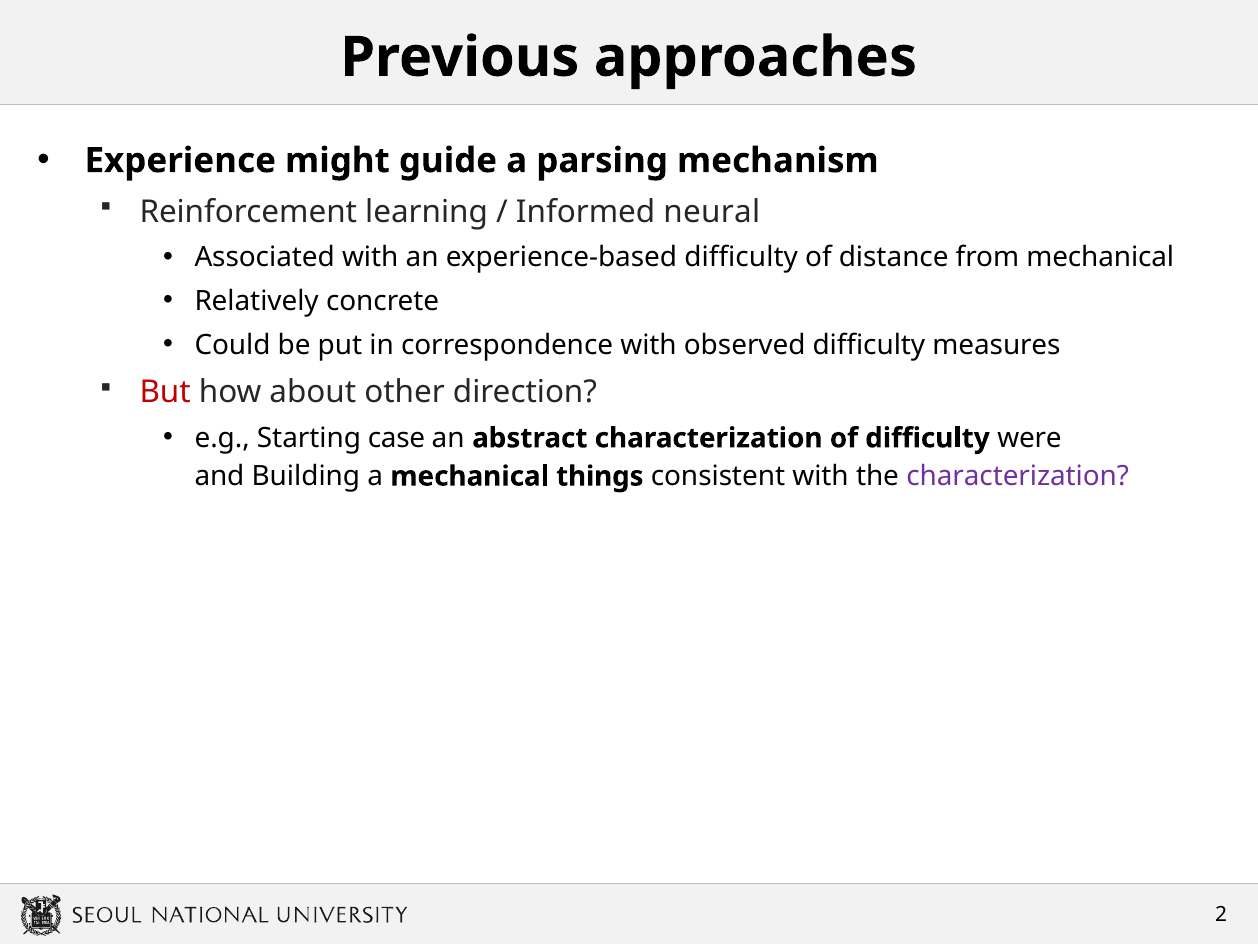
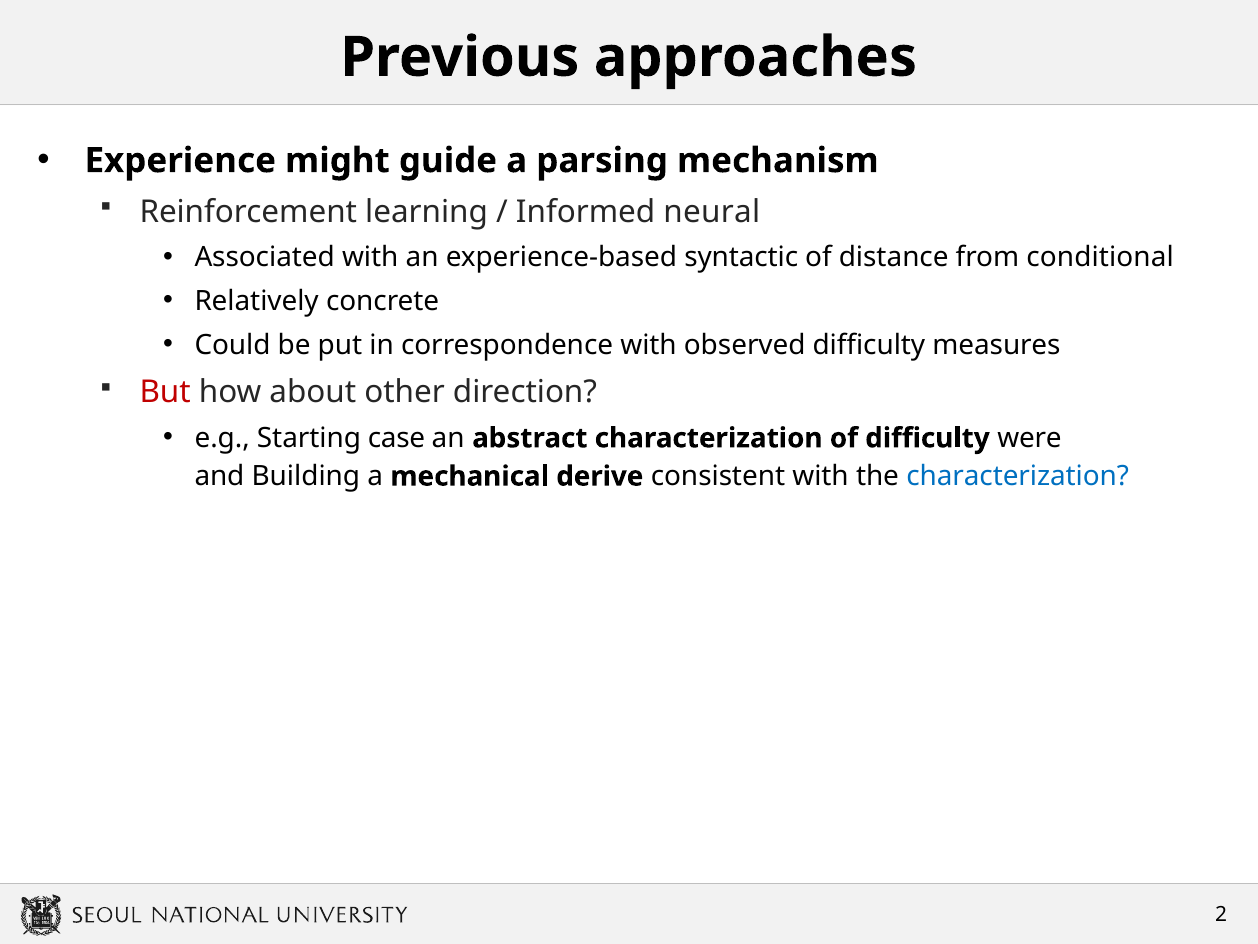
experience-based difficulty: difficulty -> syntactic (741, 257)
from mechanical: mechanical -> conditional (1100, 257)
things: things -> derive (600, 476)
characterization colour: purple -> blue (1018, 476)
